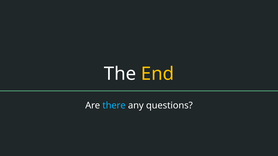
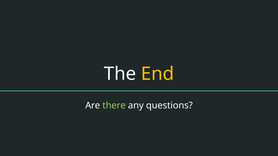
there colour: light blue -> light green (114, 106)
